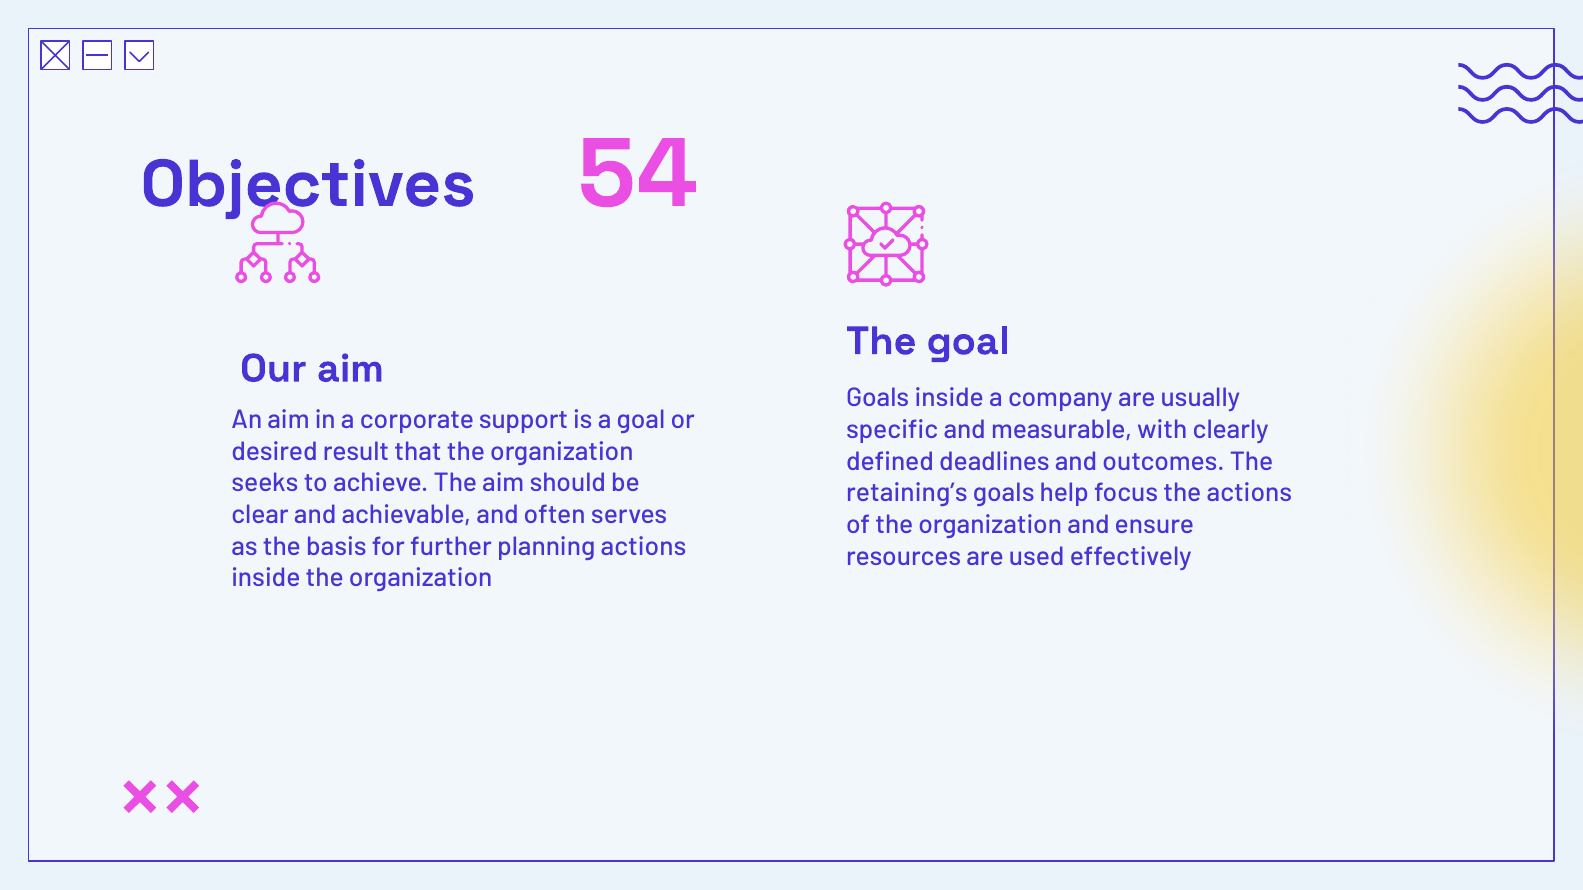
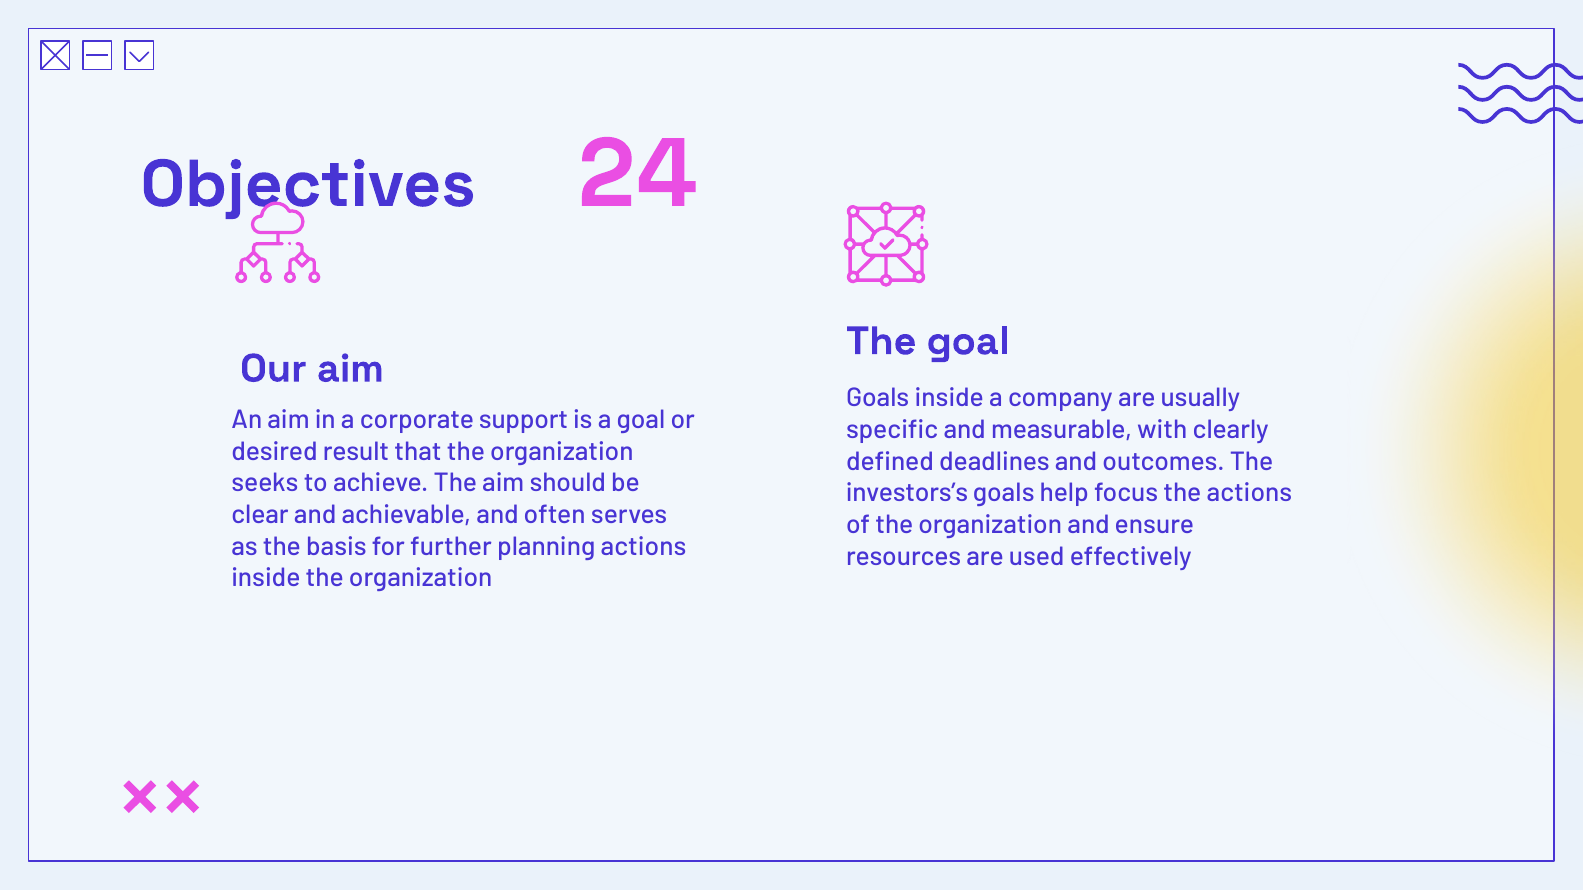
54: 54 -> 24 (638, 174)
retaining’s: retaining’s -> investors’s (907, 493)
